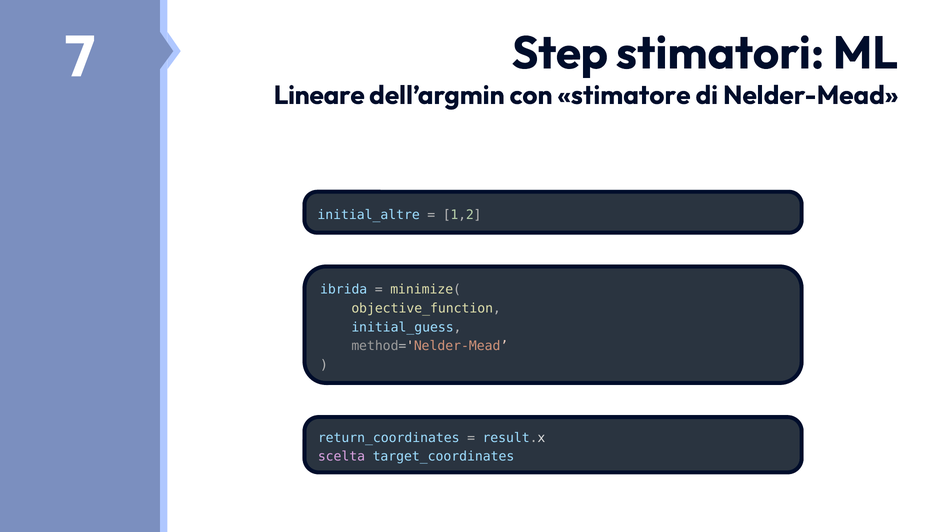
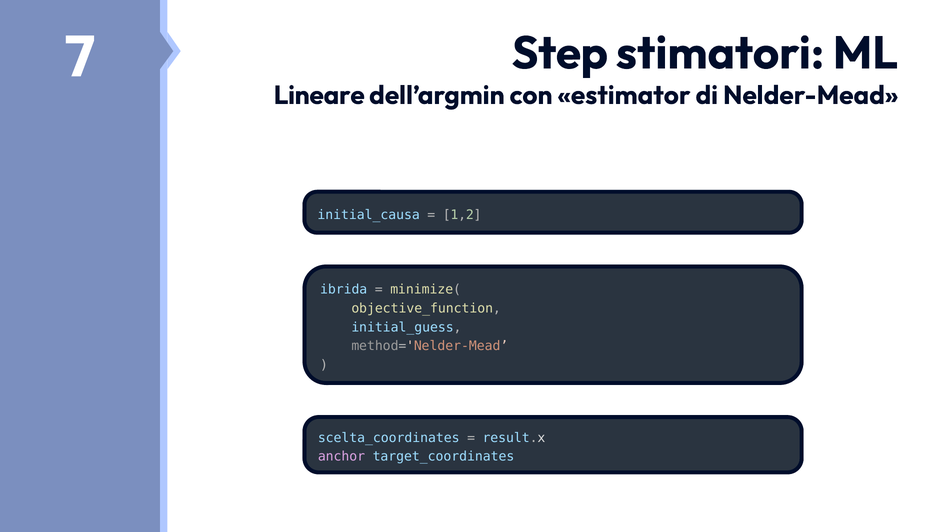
stimatore: stimatore -> estimator (624, 95)
initial_altre: initial_altre -> initial_causa (369, 215)
return_coordinates: return_coordinates -> scelta_coordinates (389, 437)
scelta: scelta -> anchor (341, 456)
